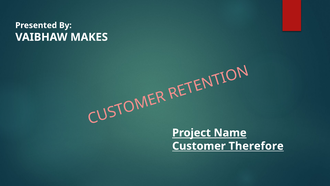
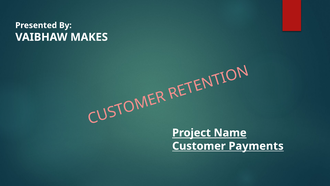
Therefore: Therefore -> Payments (256, 146)
